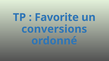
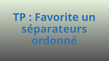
conversions: conversions -> séparateurs (54, 29)
